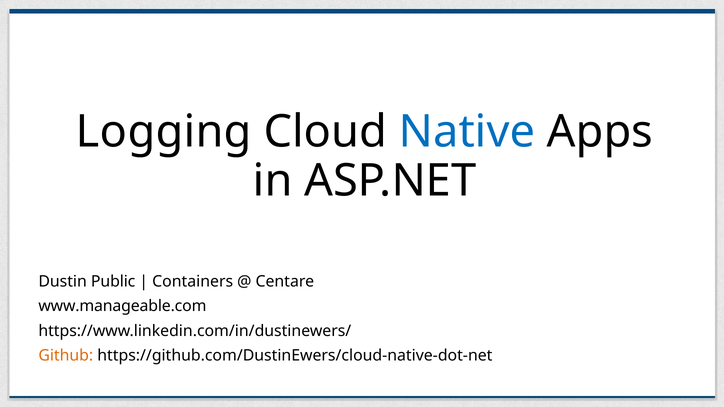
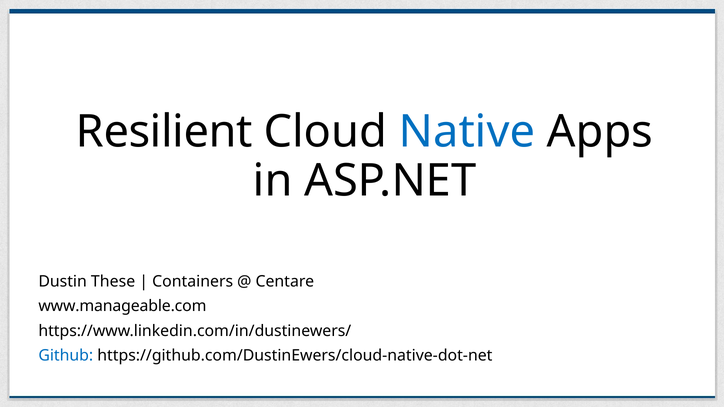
Logging: Logging -> Resilient (164, 132)
Public: Public -> These (113, 282)
Github colour: orange -> blue (66, 356)
